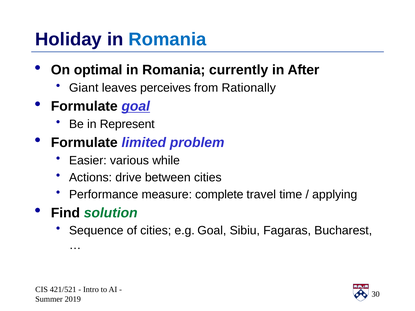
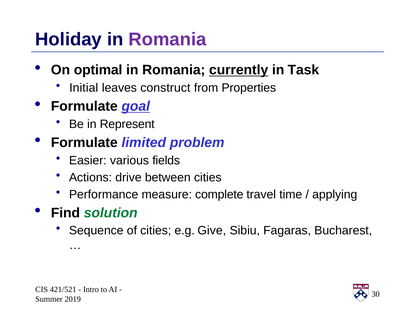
Romania colour: blue -> purple (167, 39)
currently underline: none -> present (239, 70)
After: After -> Task (303, 70)
Giant: Giant -> Initial (84, 88)
perceives: perceives -> construct (165, 88)
Rationally: Rationally -> Properties (249, 88)
while: while -> fields (166, 161)
e.g Goal: Goal -> Give (212, 231)
